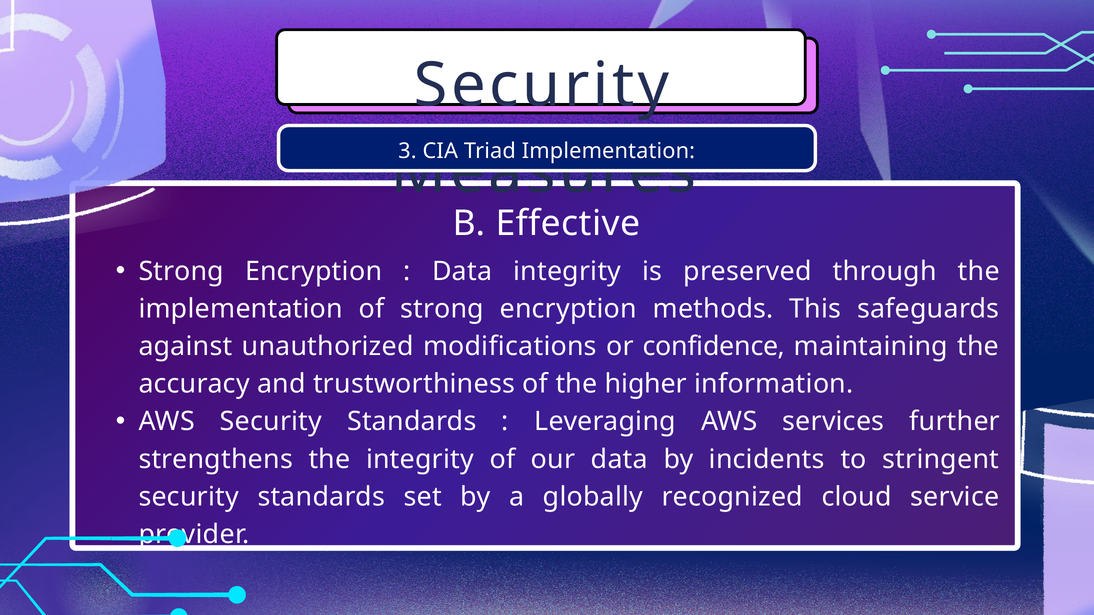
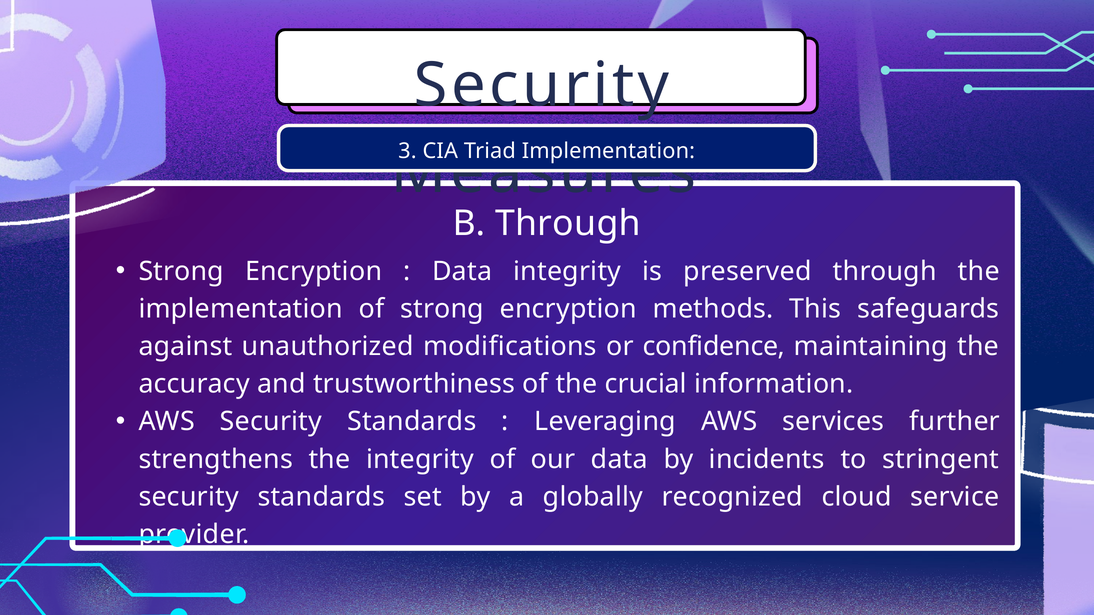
B Effective: Effective -> Through (568, 223)
higher: higher -> crucial (646, 384)
